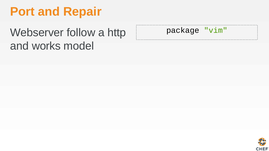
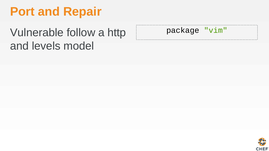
Webserver: Webserver -> Vulnerable (37, 33)
works: works -> levels (46, 46)
